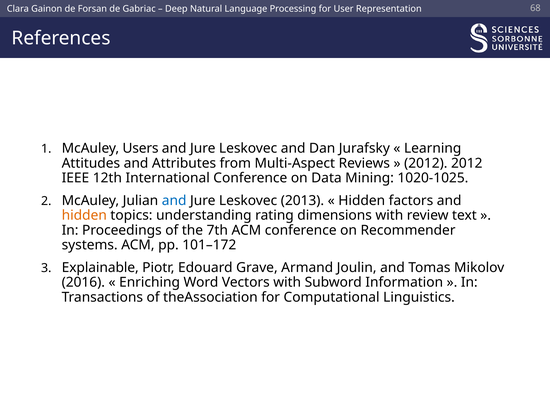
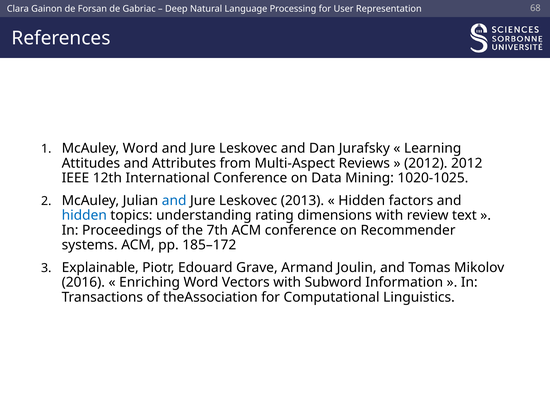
McAuley Users: Users -> Word (140, 149)
hidden colour: orange -> blue (84, 216)
101–172: 101–172 -> 185–172 (209, 245)
